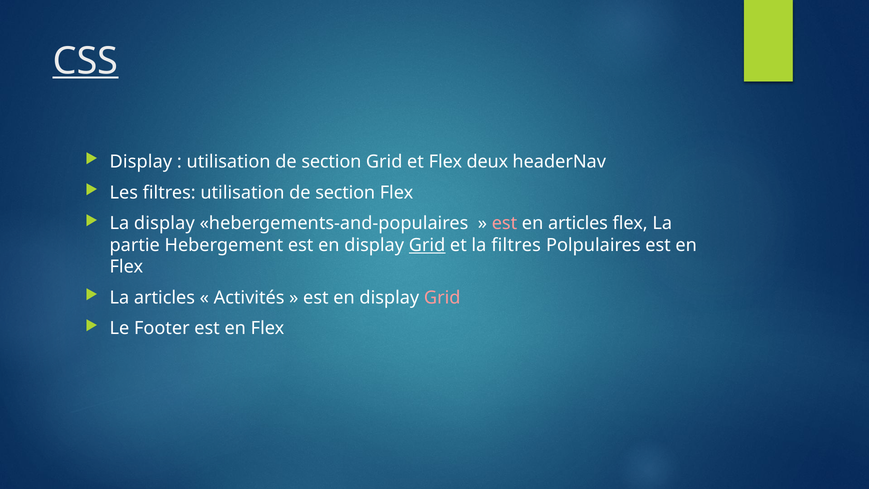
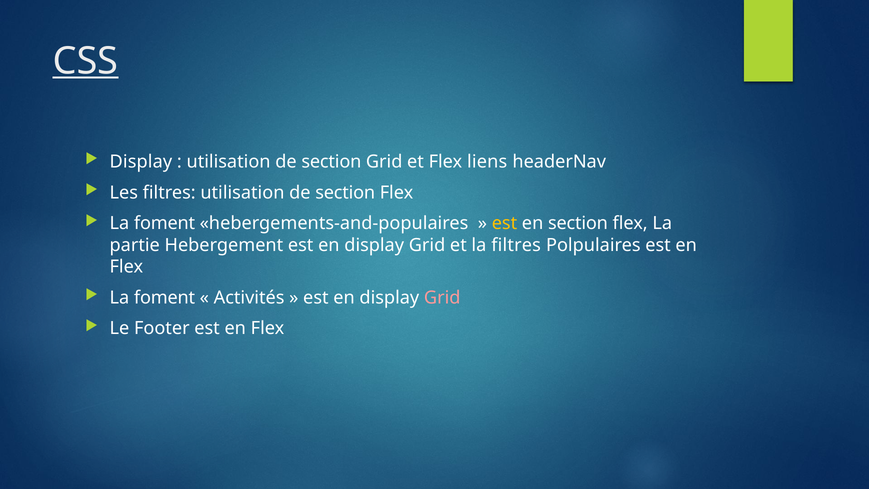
deux: deux -> liens (487, 162)
display: display -> foment (165, 223)
est colour: pink -> yellow (504, 223)
en articles: articles -> section (578, 223)
Grid underline: present -> none (427, 245)
articles: articles -> foment (165, 298)
